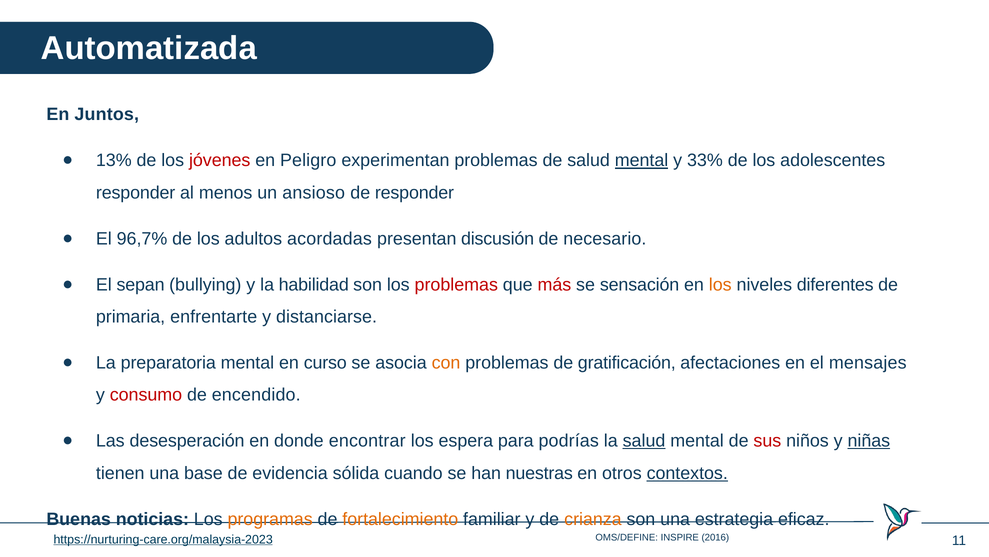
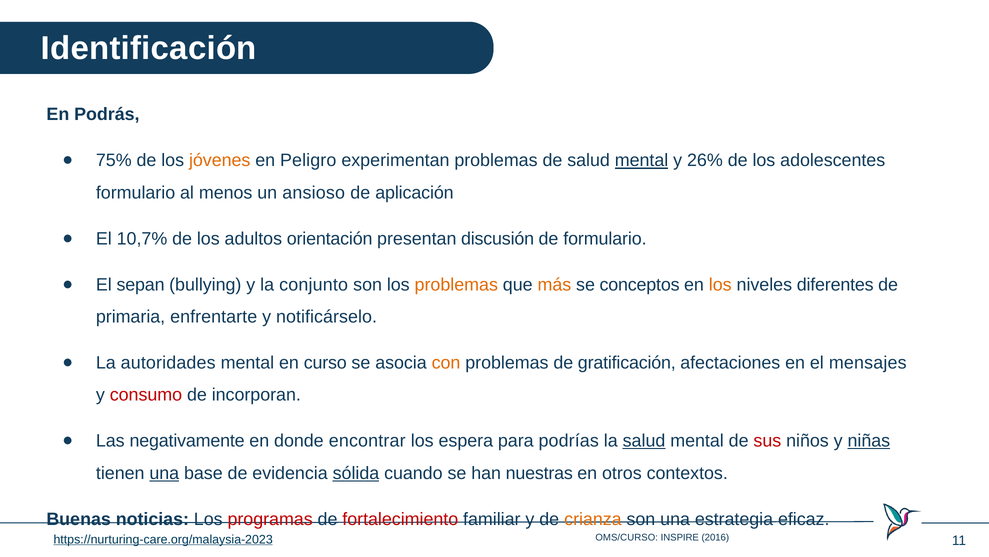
Automatizada: Automatizada -> Identificación (149, 48)
Juntos: Juntos -> Podrás (107, 114)
13%: 13% -> 75% (114, 160)
jóvenes colour: red -> orange (220, 160)
33%: 33% -> 26% (705, 160)
responder: responder -> formulario (136, 193)
de responder: responder -> aplicación (414, 193)
96,7%: 96,7% -> 10,7% (142, 238)
acordadas: acordadas -> orientación (330, 238)
de necesario: necesario -> formulario (605, 238)
habilidad: habilidad -> conjunto (314, 284)
problemas colour: red -> orange (456, 284)
más colour: red -> orange (554, 284)
sensación: sensación -> conceptos (640, 284)
distanciarse: distanciarse -> notificárselo (327, 317)
preparatoria: preparatoria -> autoridades (168, 362)
encendido: encendido -> incorporan (256, 395)
desesperación: desesperación -> negativamente (187, 440)
una underline: none -> present (164, 473)
sólida underline: none -> present (356, 473)
contextos underline: present -> none (687, 473)
programas colour: orange -> red (270, 519)
fortalecimiento colour: orange -> red (400, 519)
OMS/DEFINE: OMS/DEFINE -> OMS/CURSO (627, 537)
